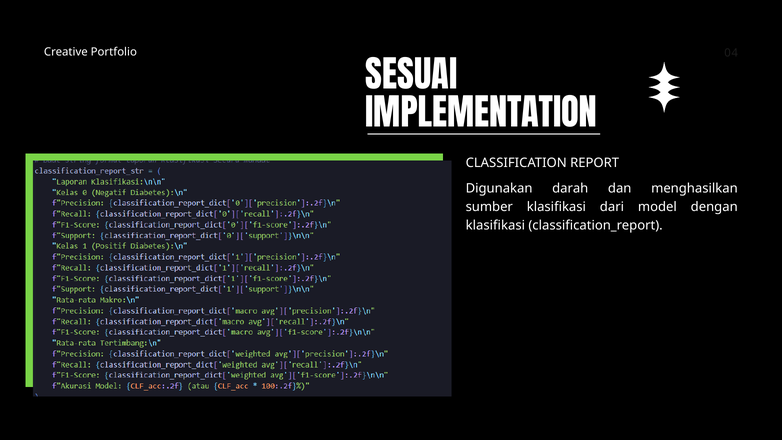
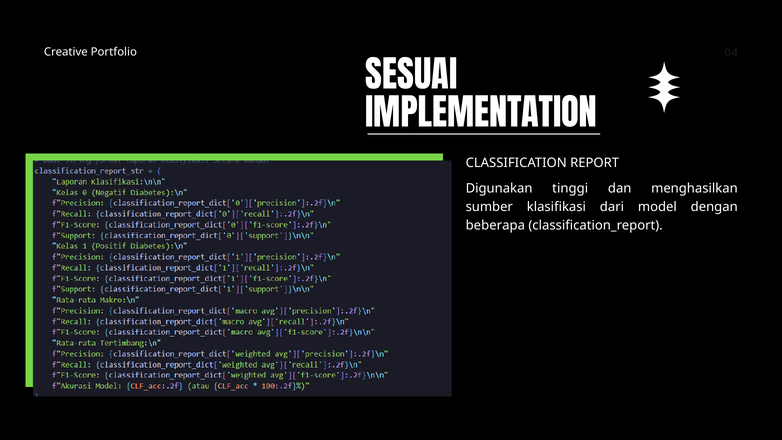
darah: darah -> tinggi (570, 189)
klasifikasi: klasifikasi -> beberapa (495, 225)
